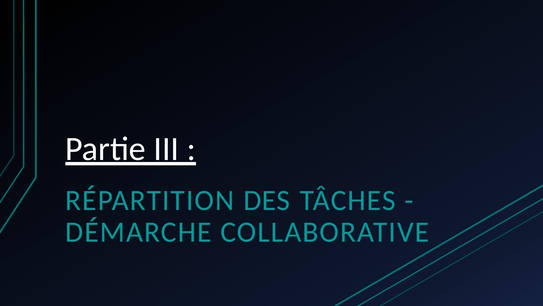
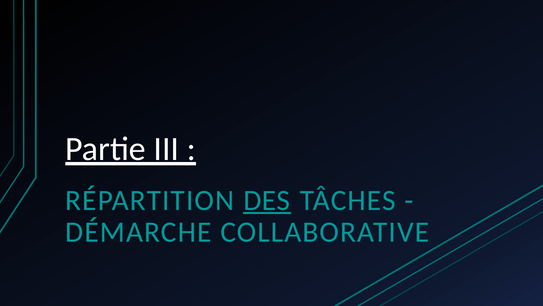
DES underline: none -> present (267, 200)
